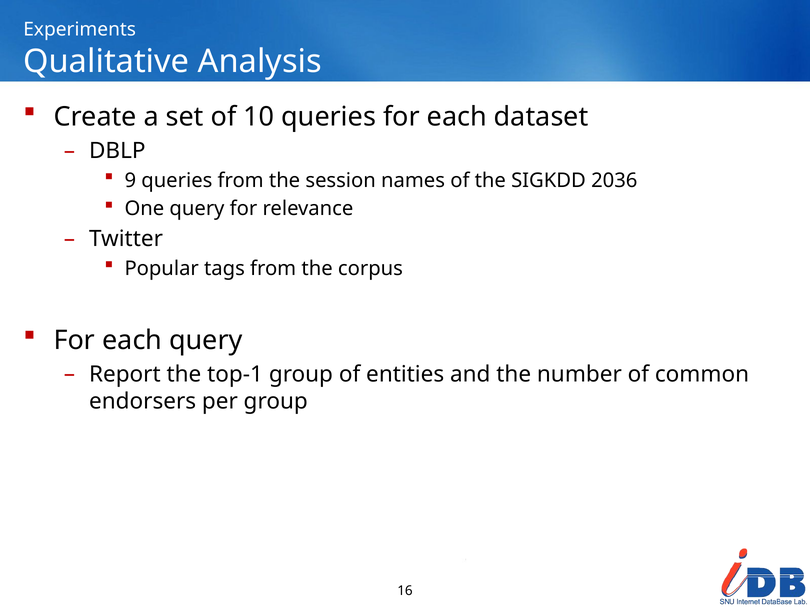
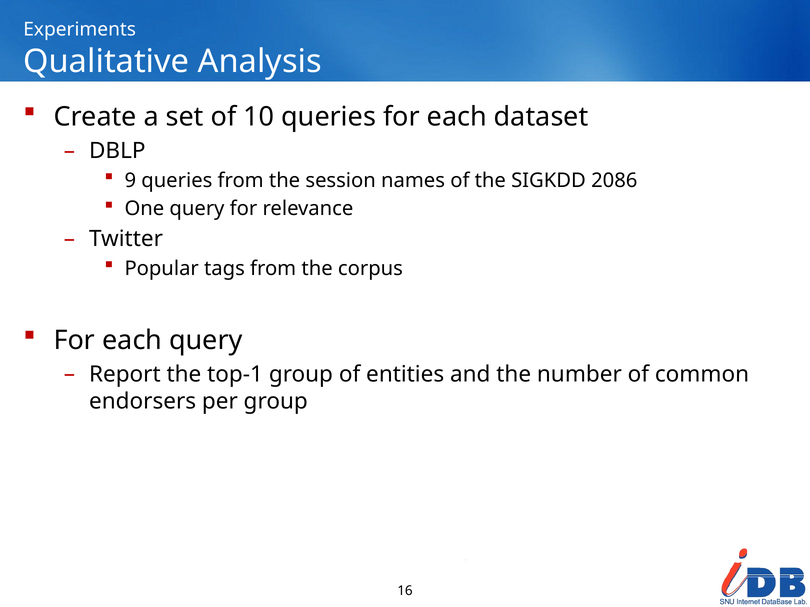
2036: 2036 -> 2086 (614, 181)
